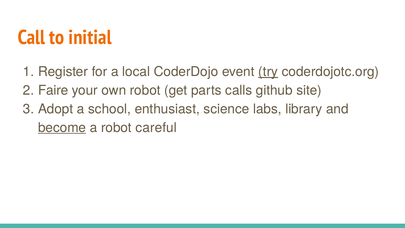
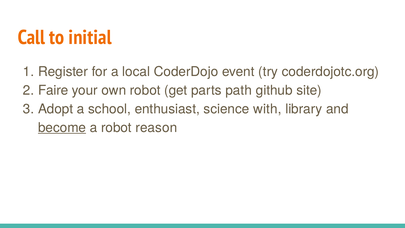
try underline: present -> none (268, 72)
calls: calls -> path (239, 90)
labs: labs -> with (267, 109)
careful: careful -> reason (156, 127)
